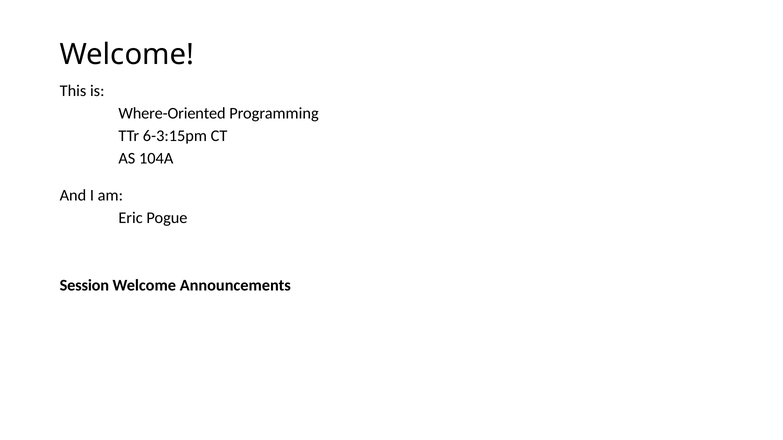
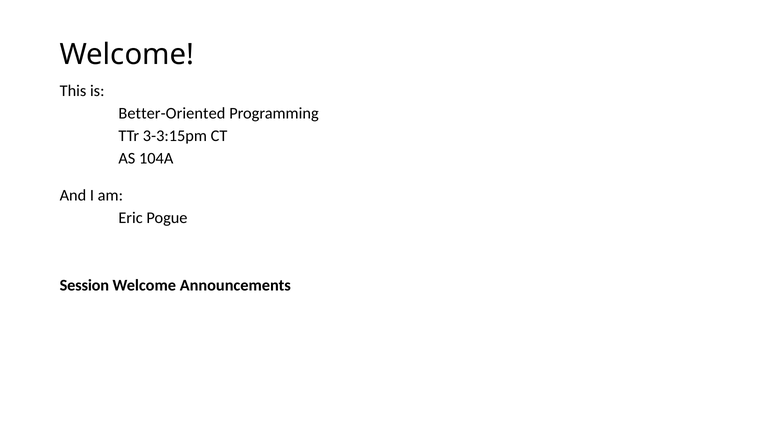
Where-Oriented: Where-Oriented -> Better-Oriented (172, 113)
6-3:15pm: 6-3:15pm -> 3-3:15pm (175, 136)
